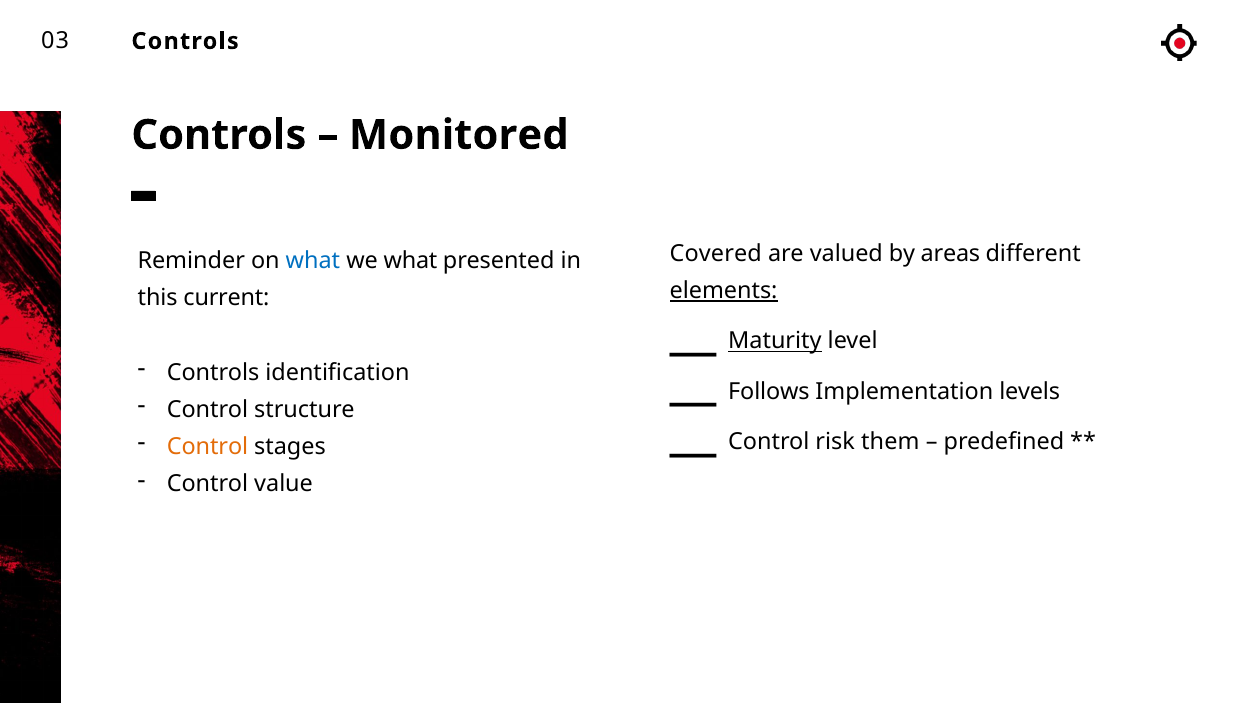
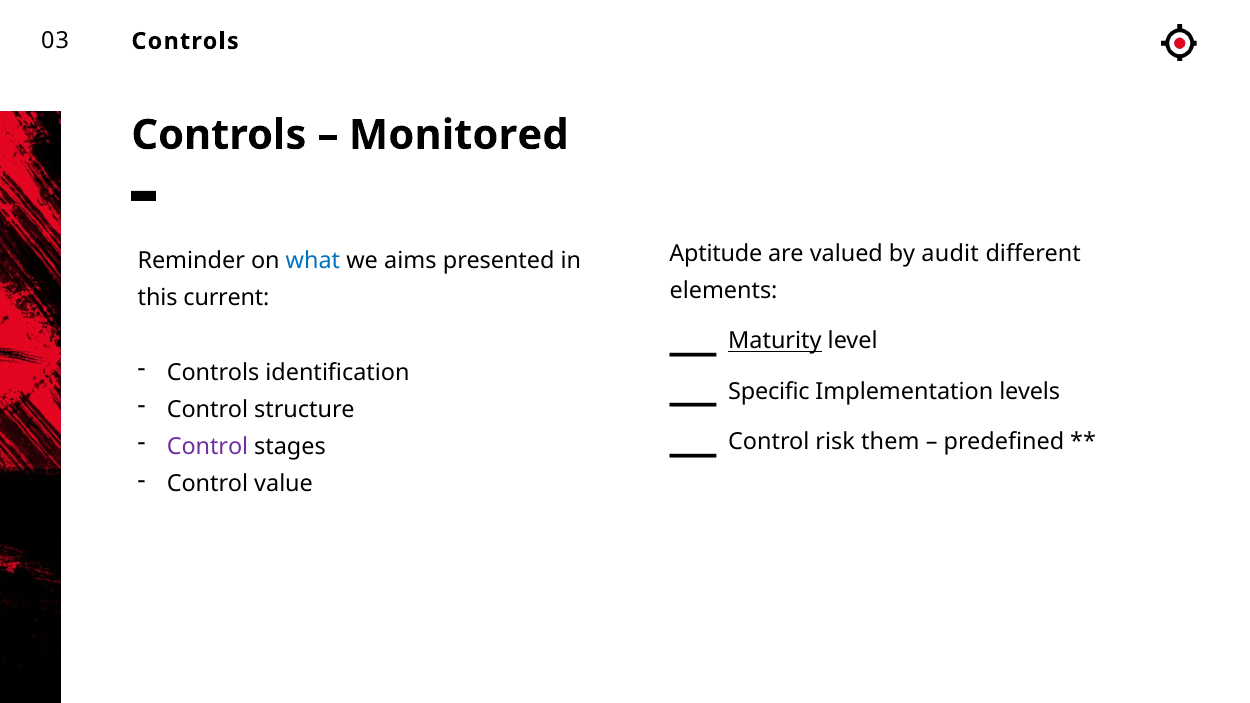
Covered: Covered -> Aptitude (716, 254)
areas: areas -> audit (950, 254)
we what: what -> aims (410, 261)
elements underline: present -> none (724, 291)
Follows: Follows -> Specific (769, 391)
Control colour: orange -> purple (208, 447)
